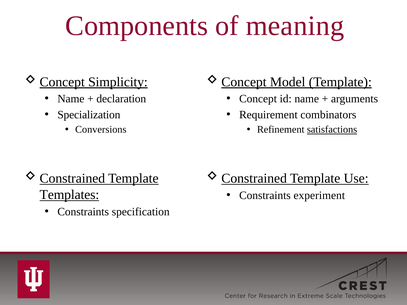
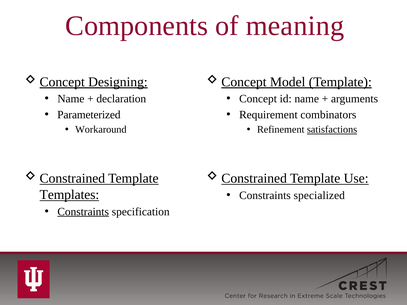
Simplicity: Simplicity -> Designing (118, 82)
Specialization: Specialization -> Parameterized (89, 115)
Conversions: Conversions -> Workaround (101, 130)
experiment: experiment -> specialized (319, 196)
Constraints underline: none -> present (83, 212)
